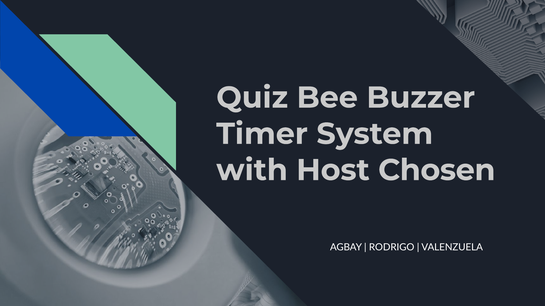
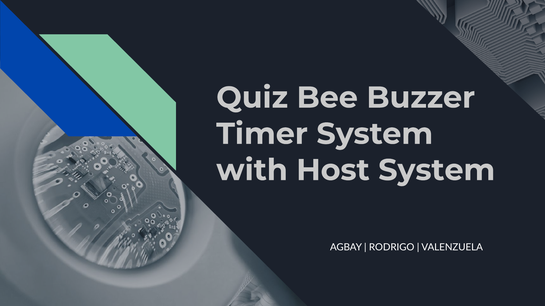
Host Chosen: Chosen -> System (437, 170)
